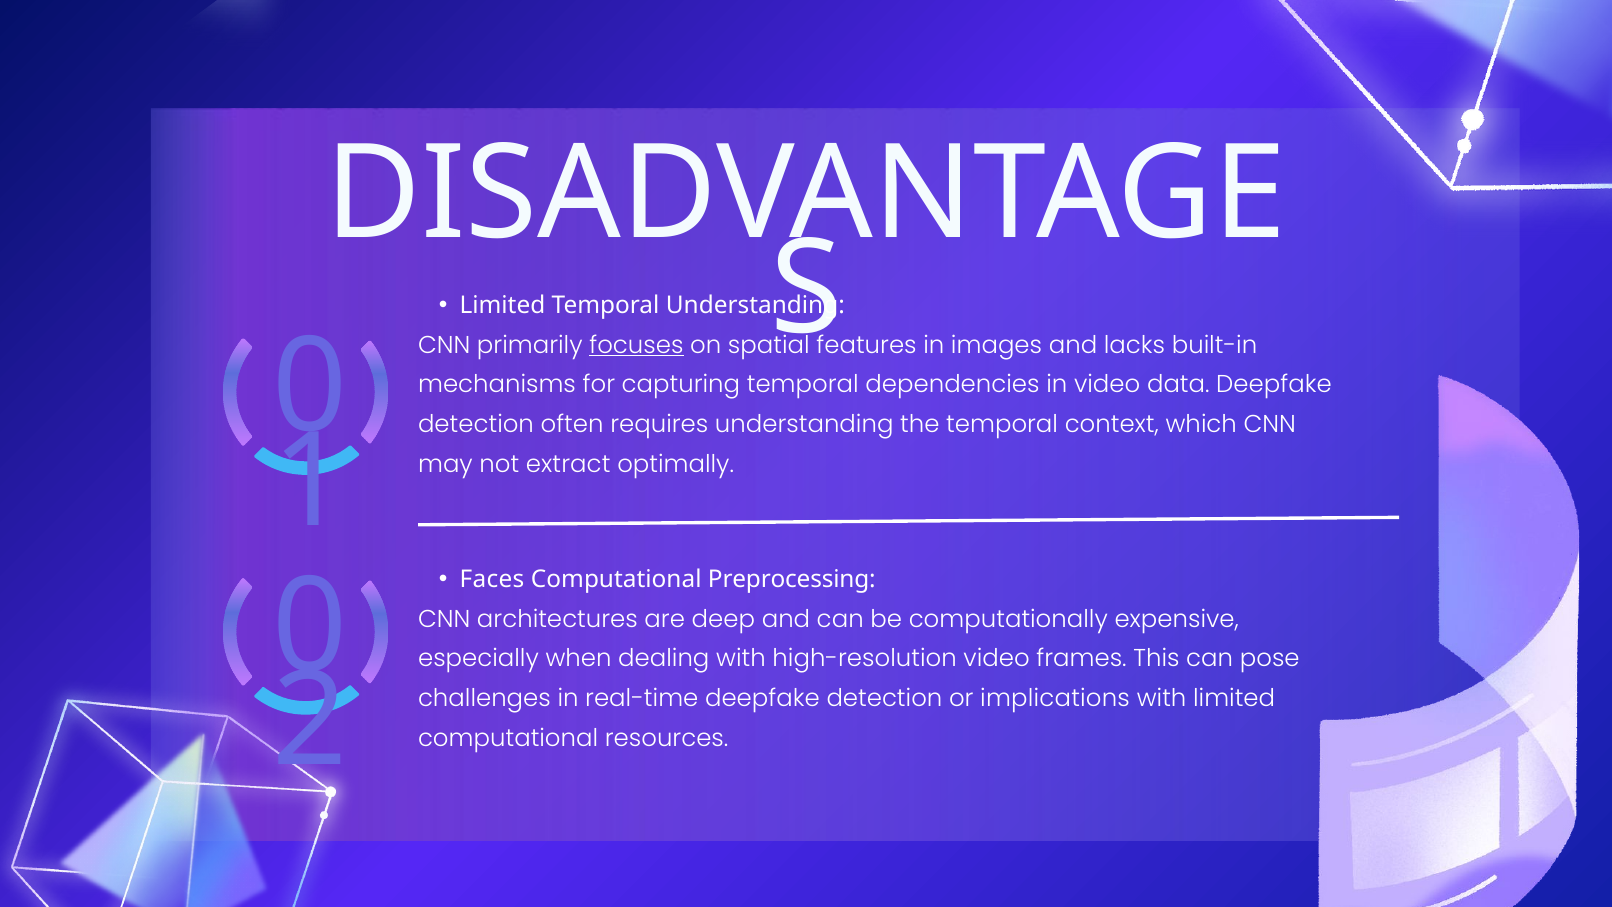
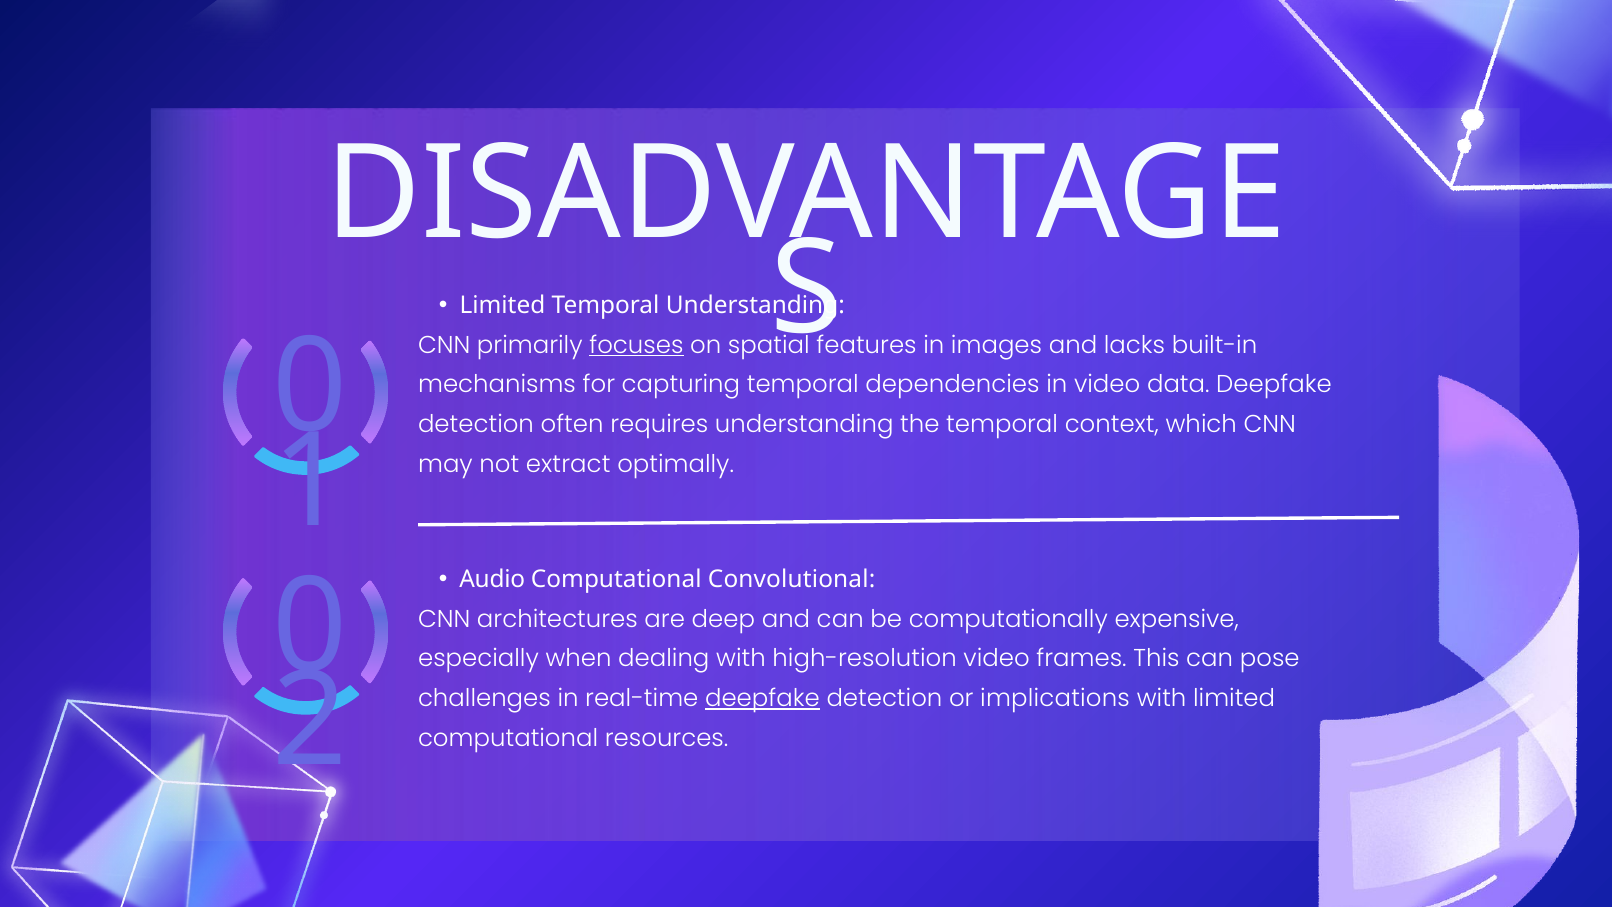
Faces: Faces -> Audio (492, 580)
Preprocessing: Preprocessing -> Convolutional (792, 580)
deepfake underline: none -> present (762, 698)
